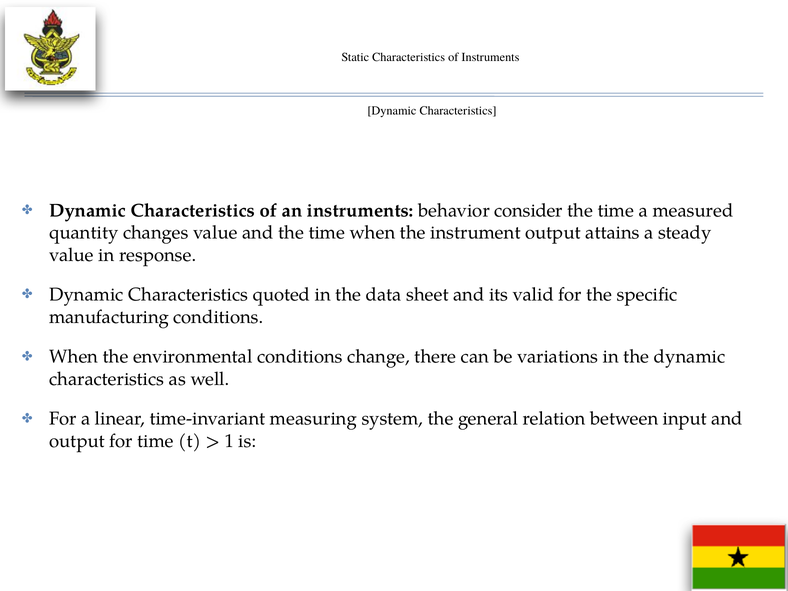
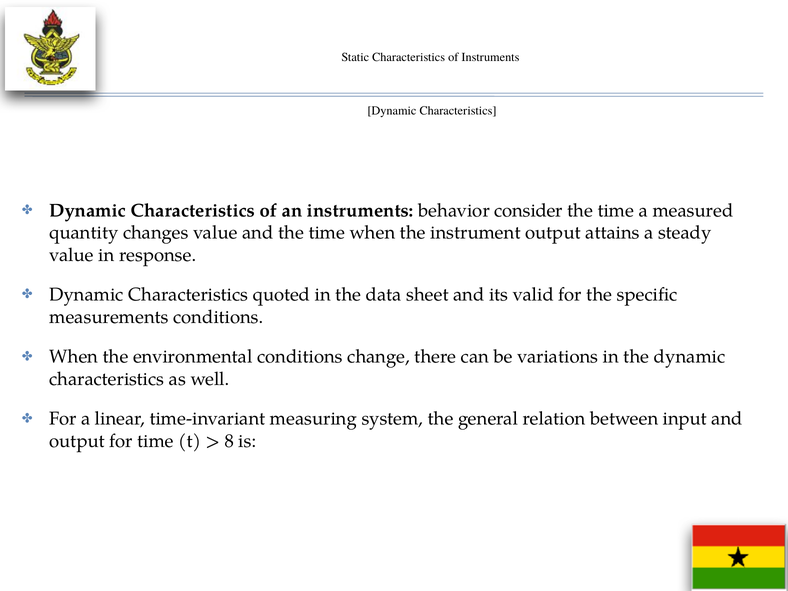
manufacturing: manufacturing -> measurements (109, 317)
1: 1 -> 8 (229, 441)
